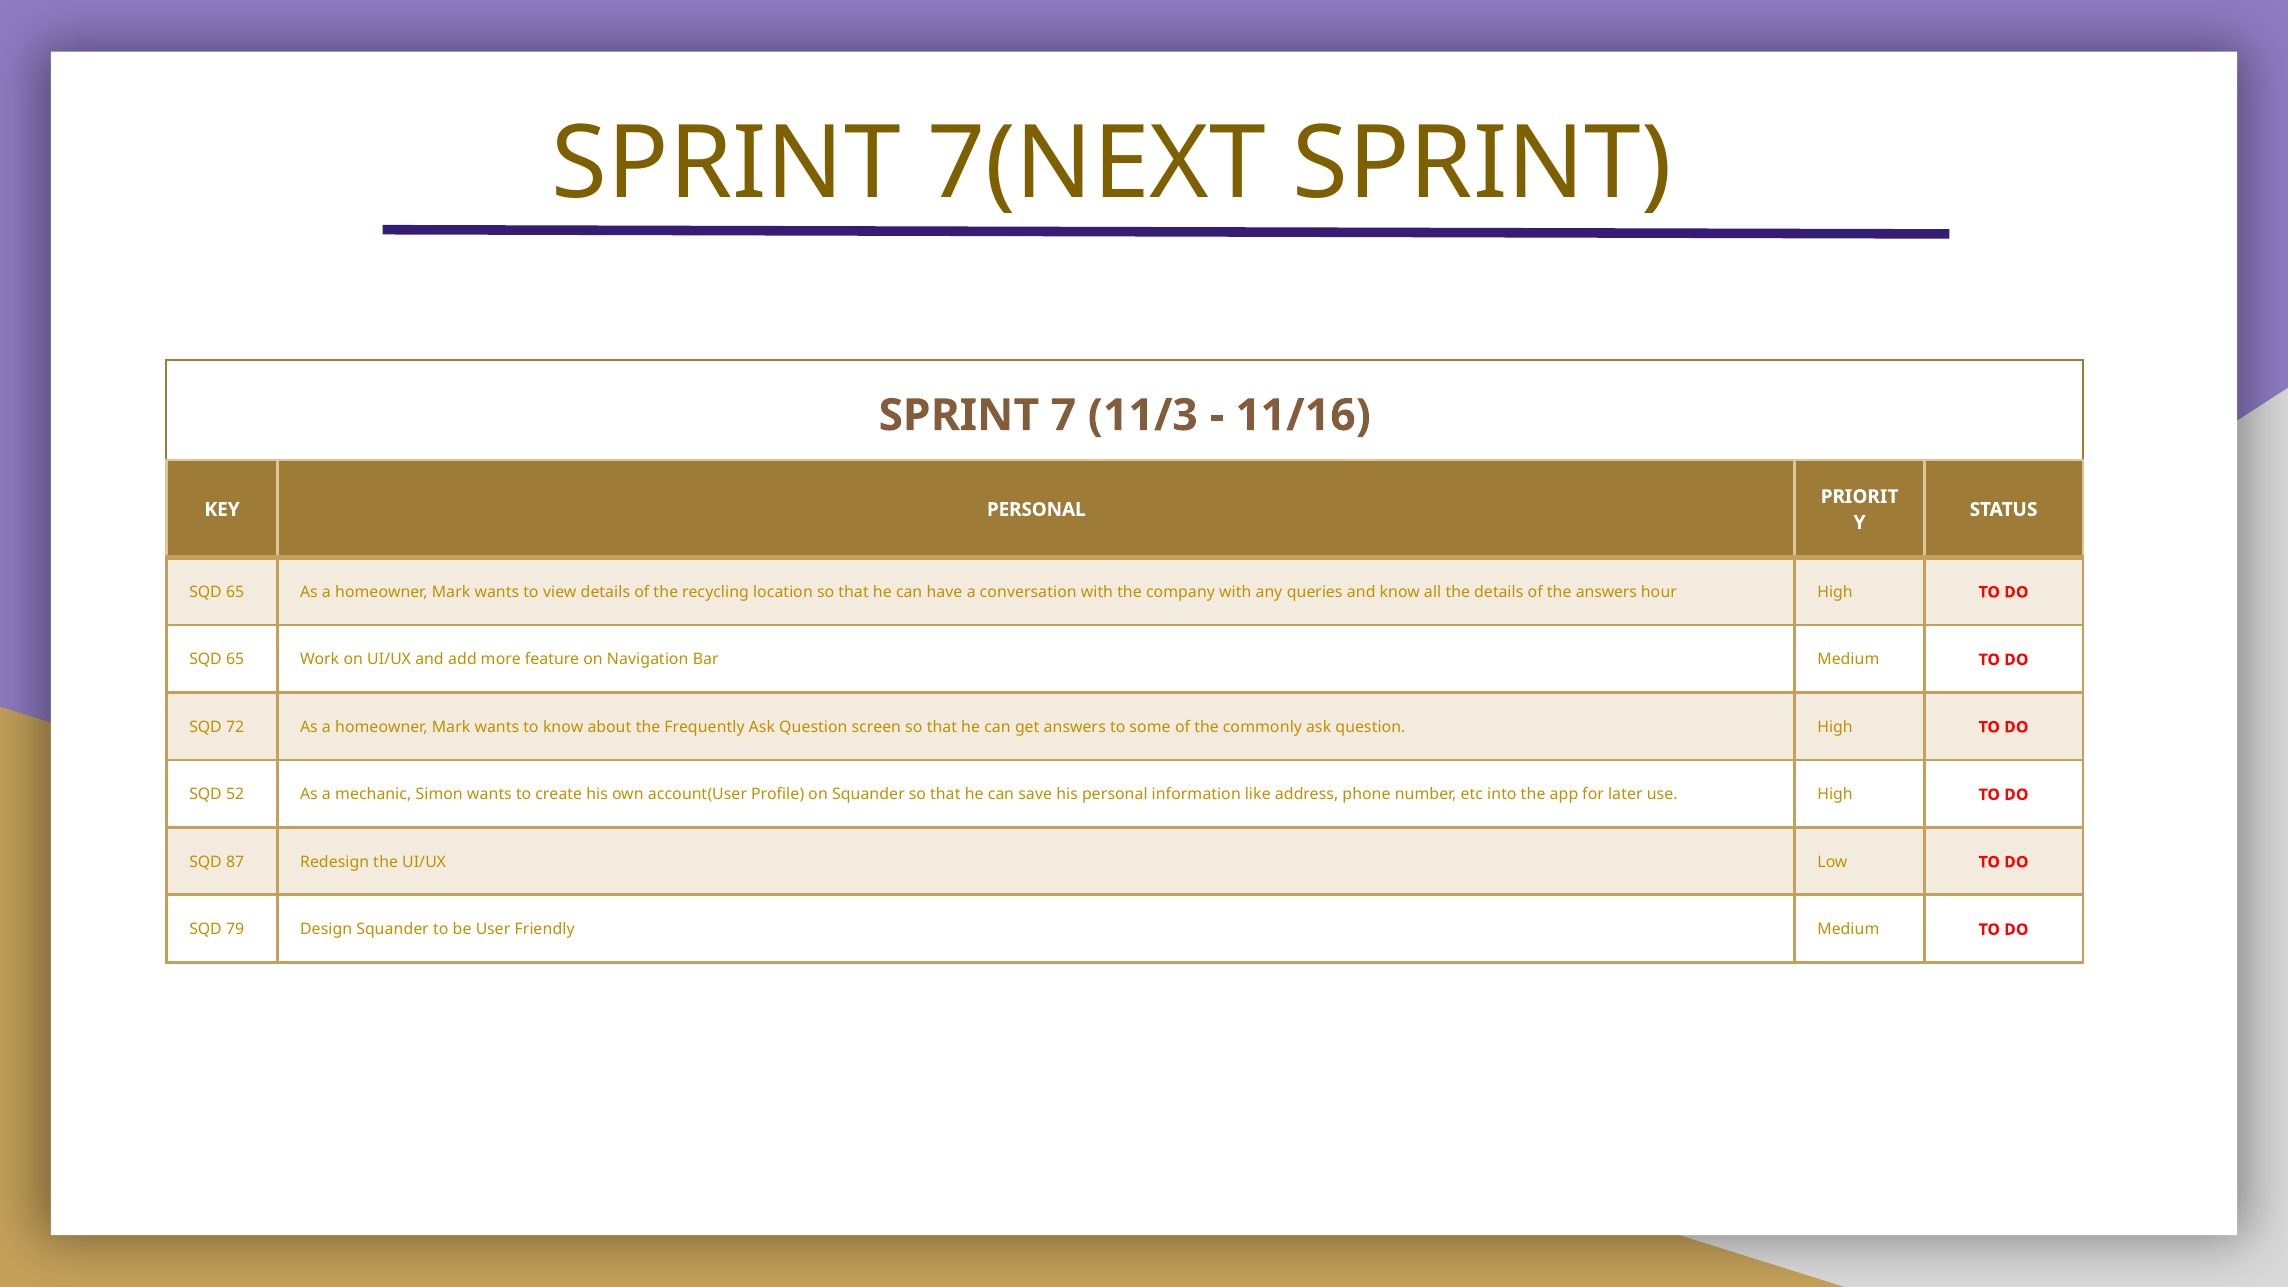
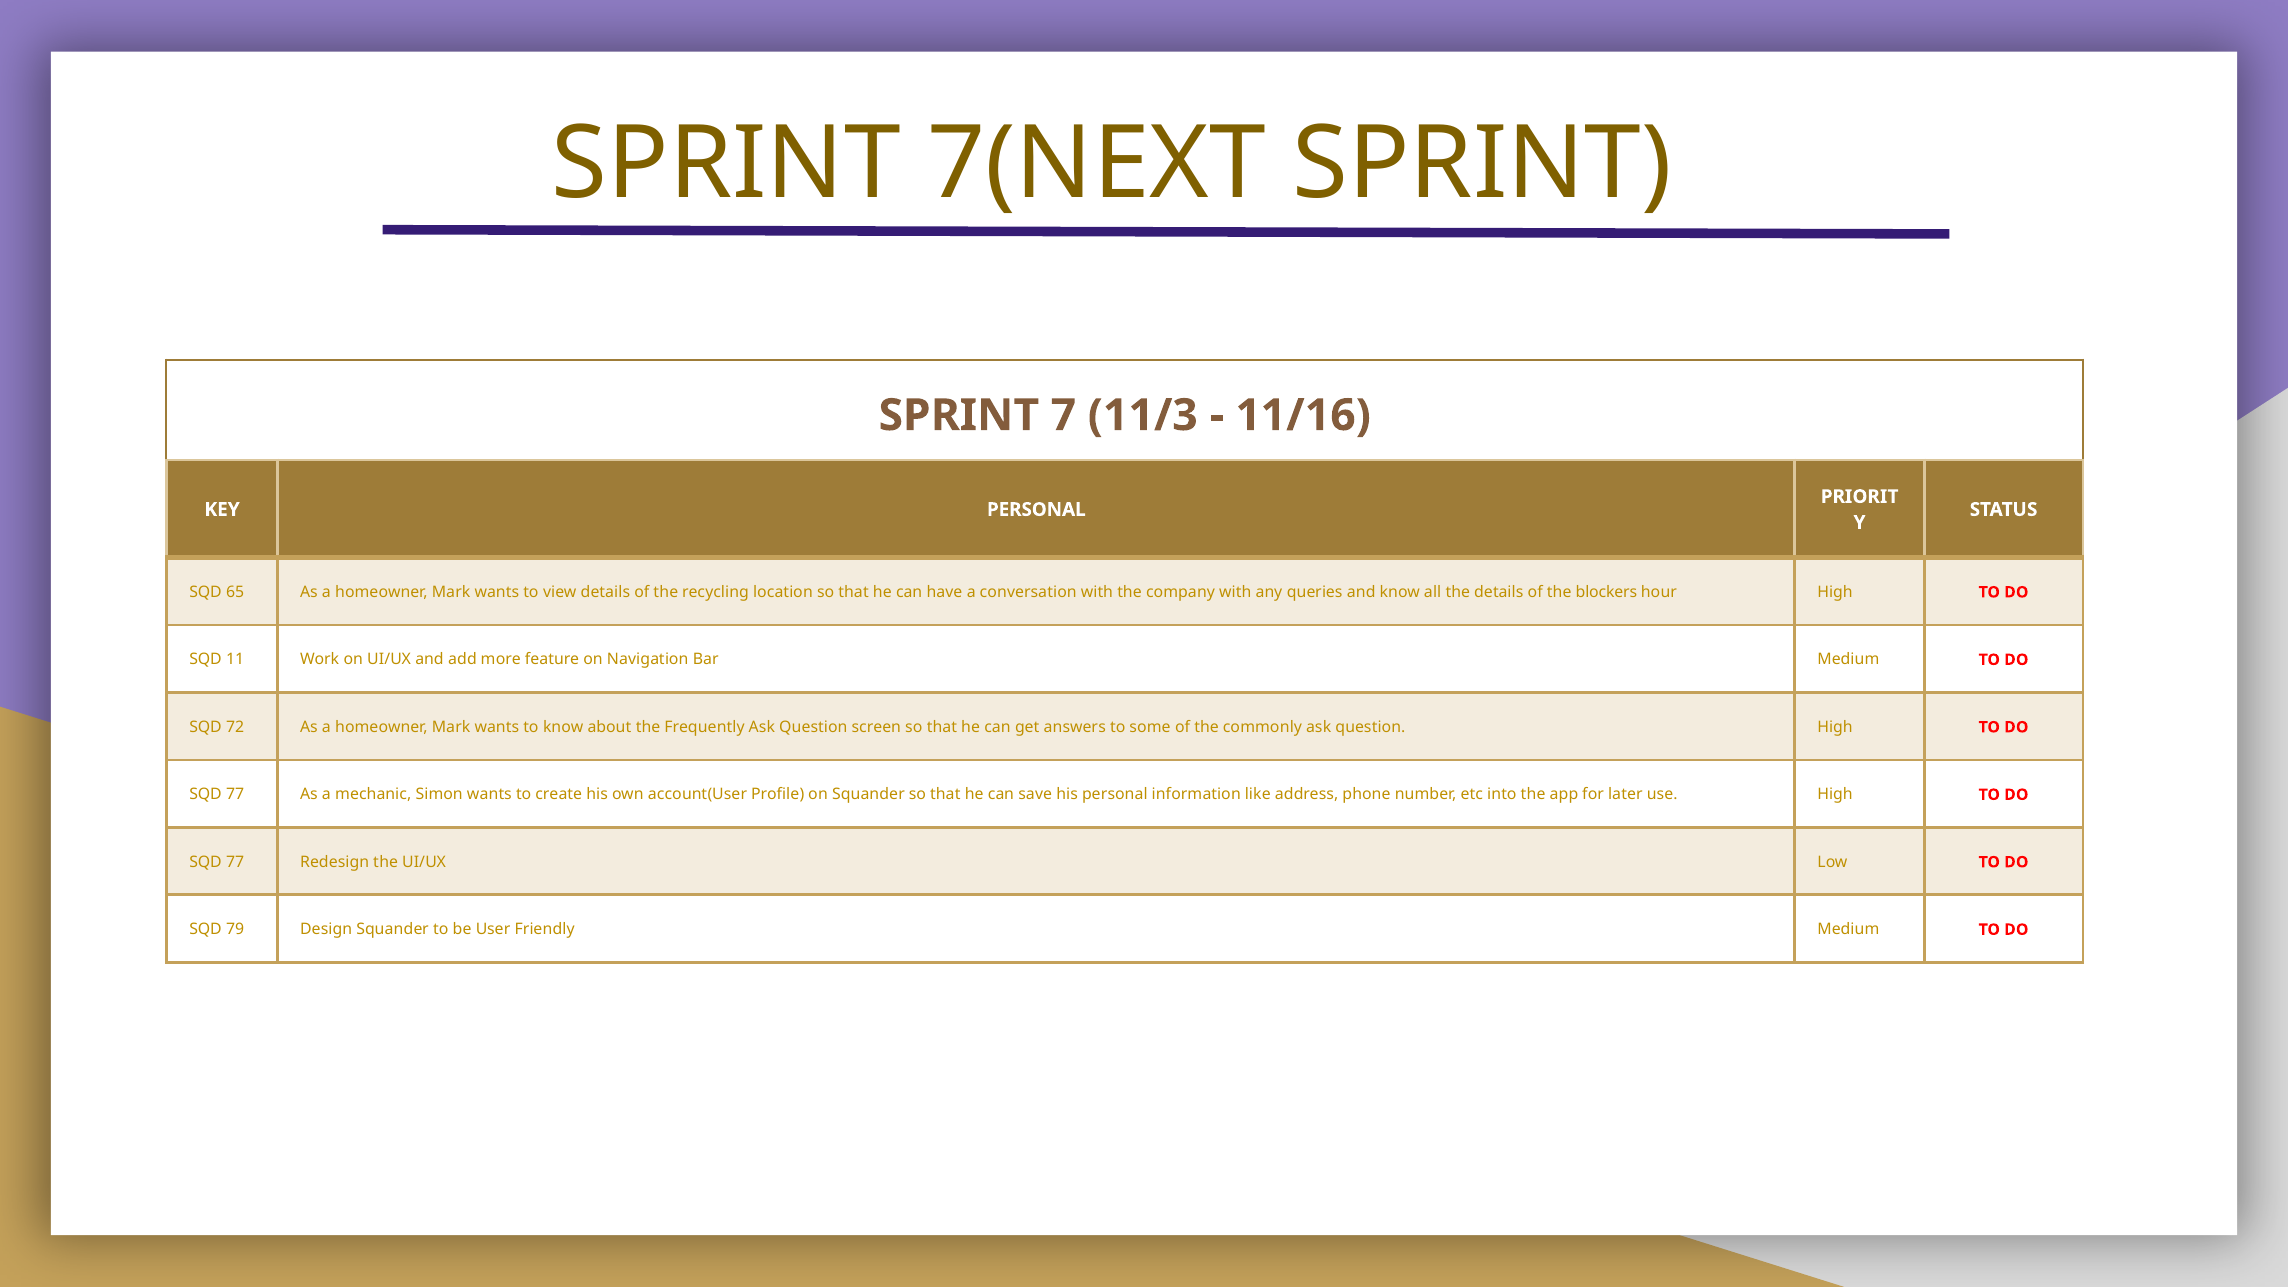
the answers: answers -> blockers (1606, 592)
65: 65 -> 11 (235, 660)
52: 52 -> 77 (235, 795)
87: 87 -> 77 (235, 862)
